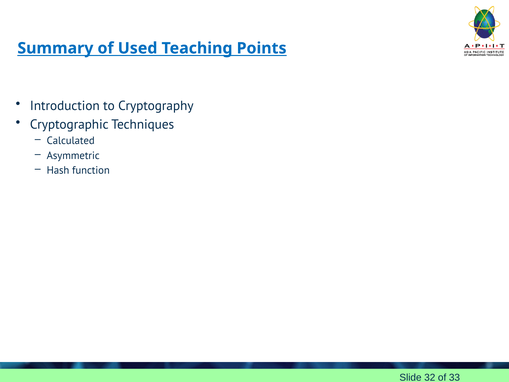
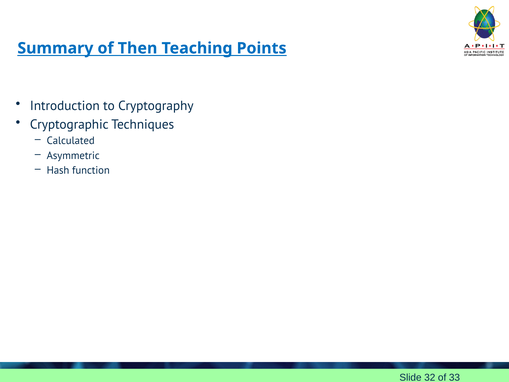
Used: Used -> Then (138, 48)
